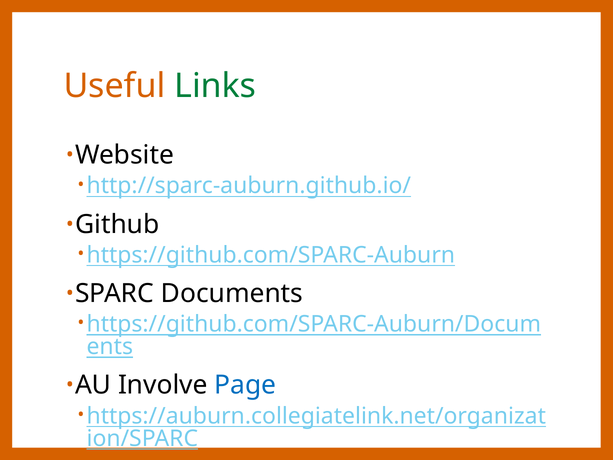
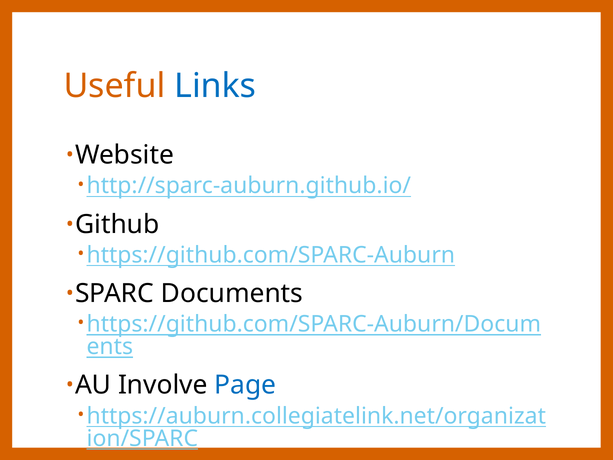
Links colour: green -> blue (215, 86)
